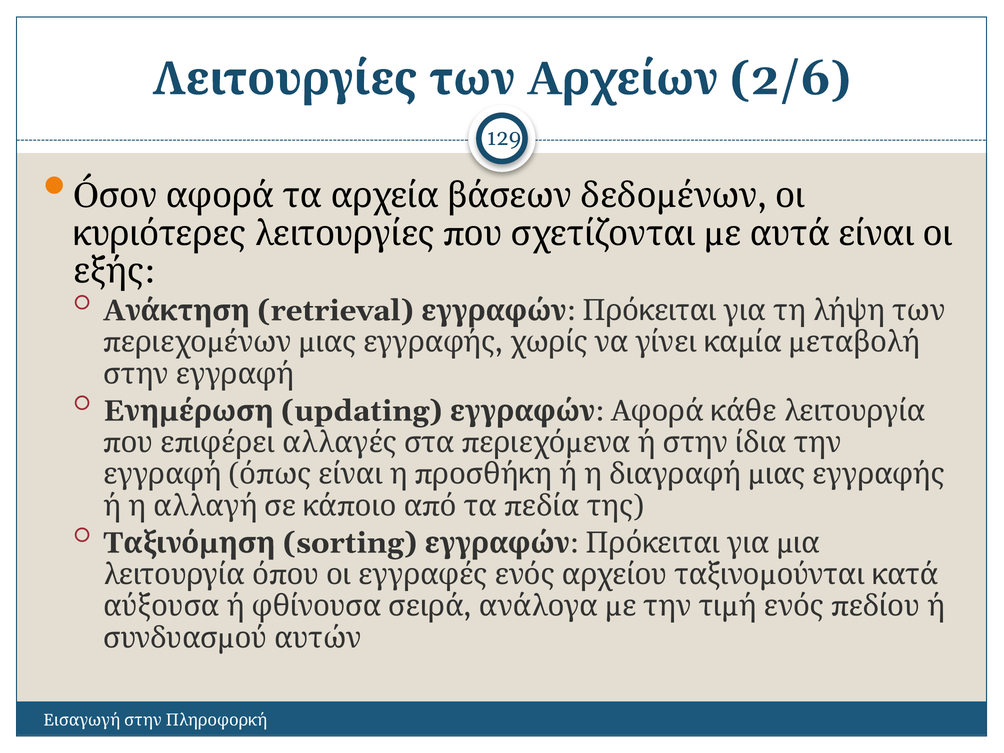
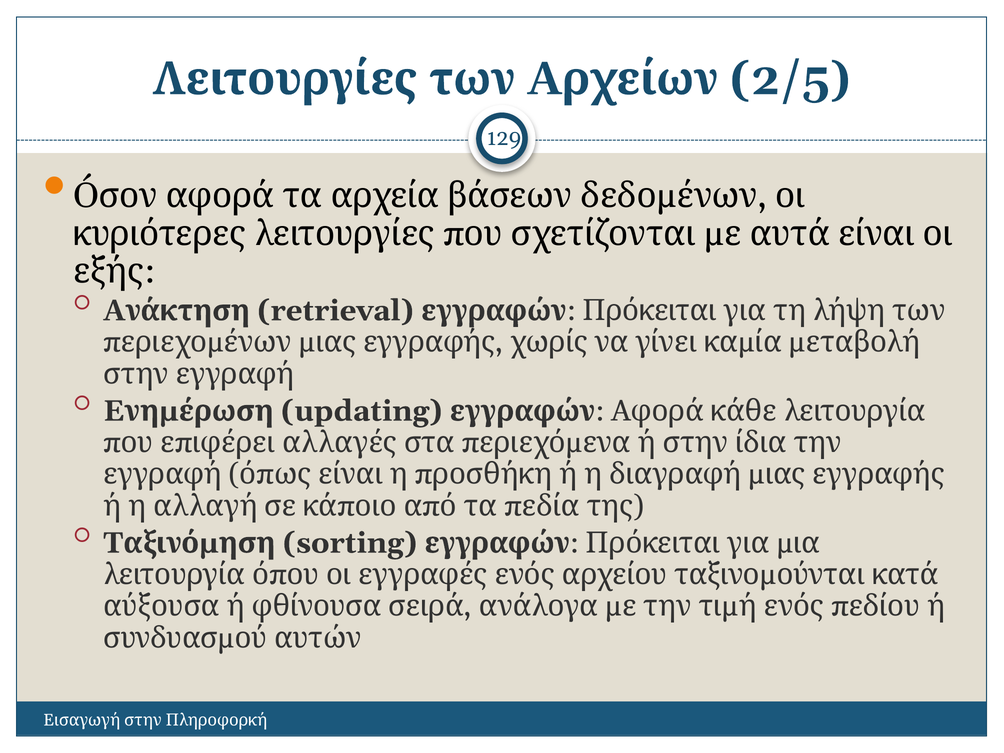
2/6: 2/6 -> 2/5 (790, 79)
